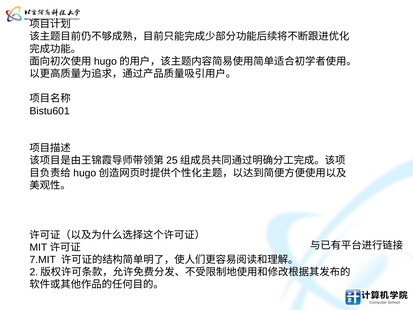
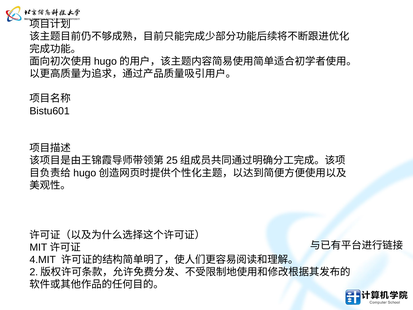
7.MIT: 7.MIT -> 4.MIT (43, 260)
